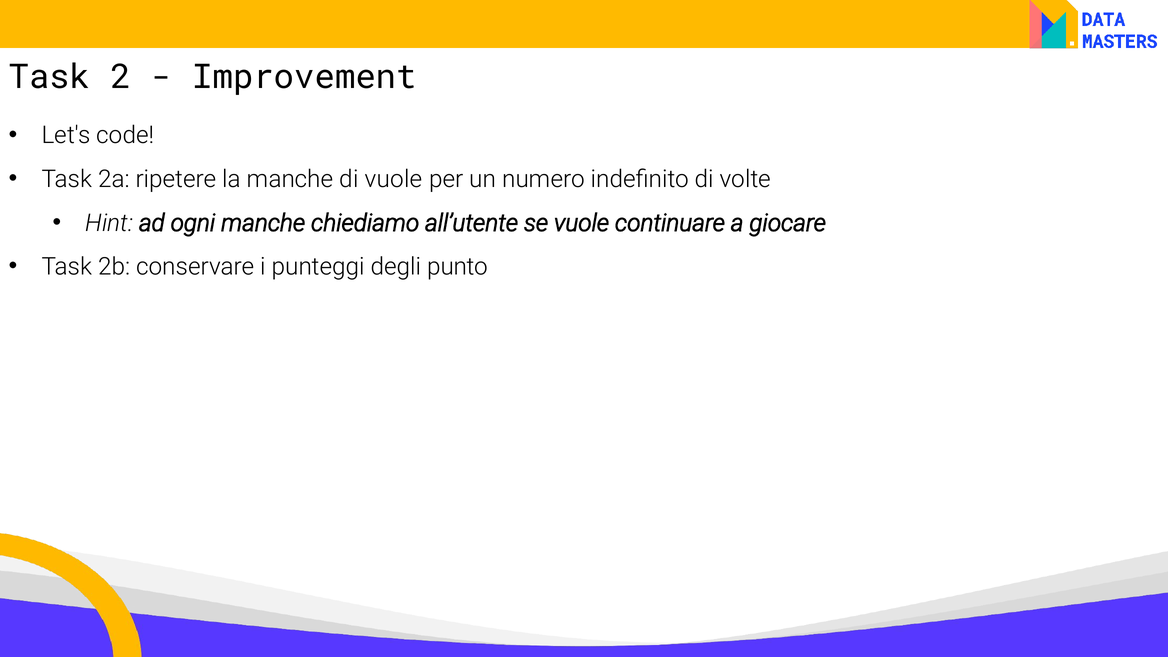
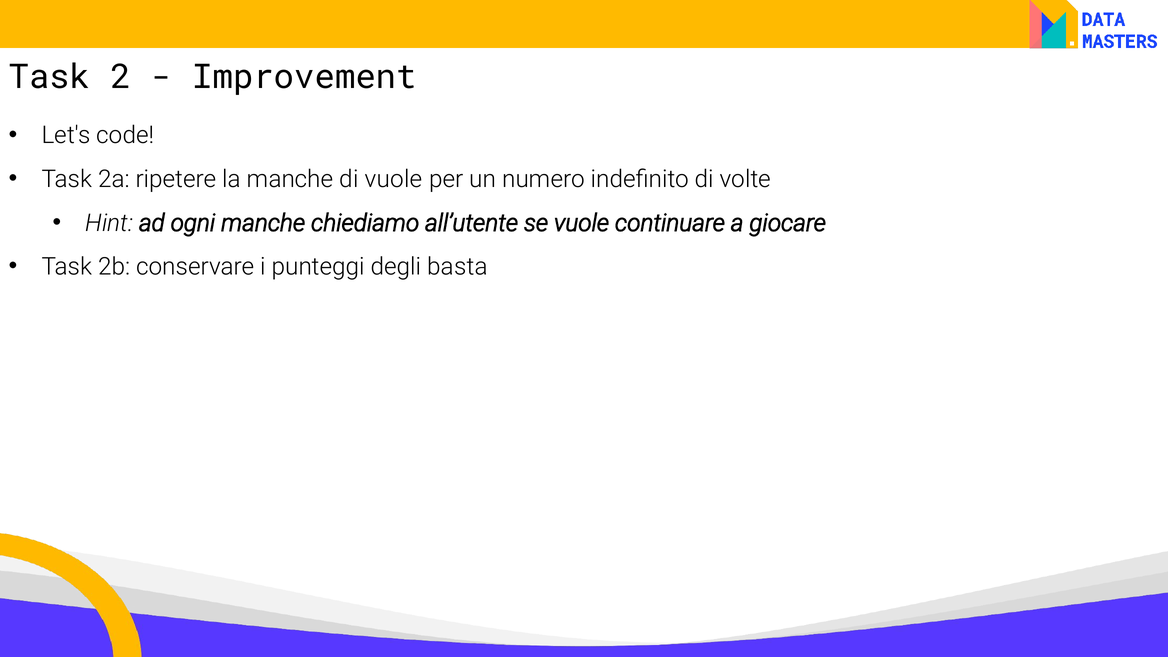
punto: punto -> basta (458, 267)
